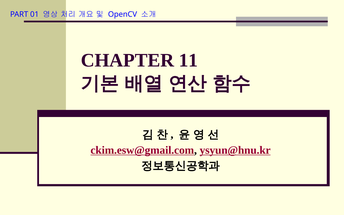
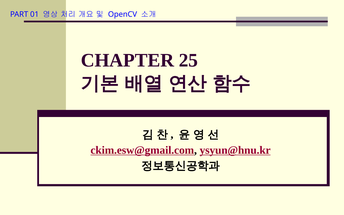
11: 11 -> 25 (188, 60)
